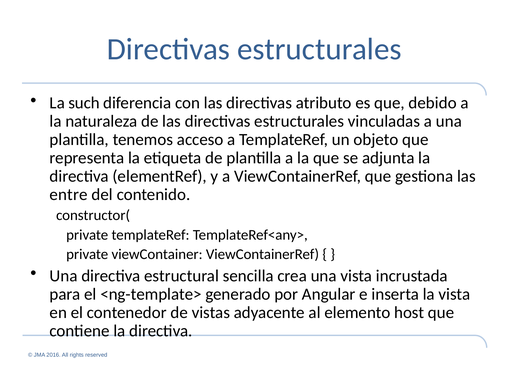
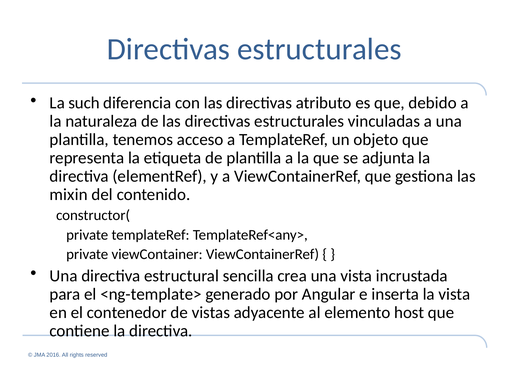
entre: entre -> mixin (69, 195)
